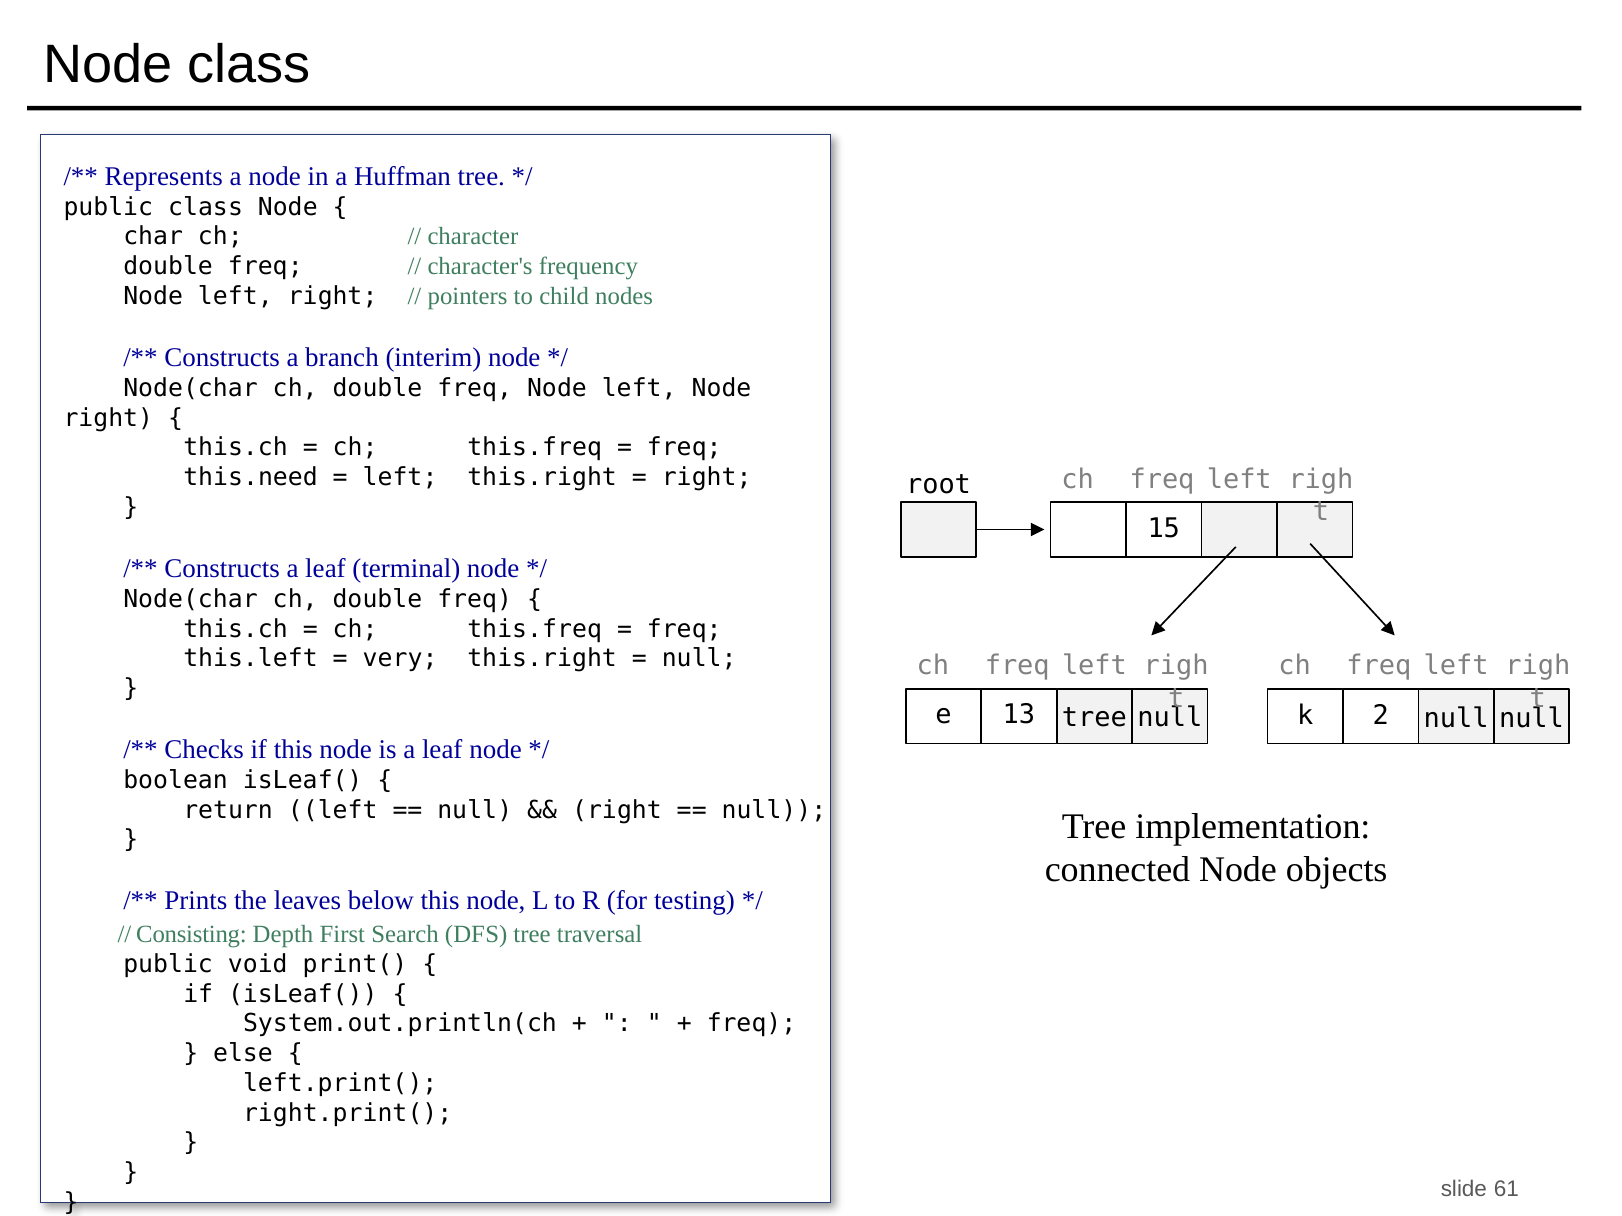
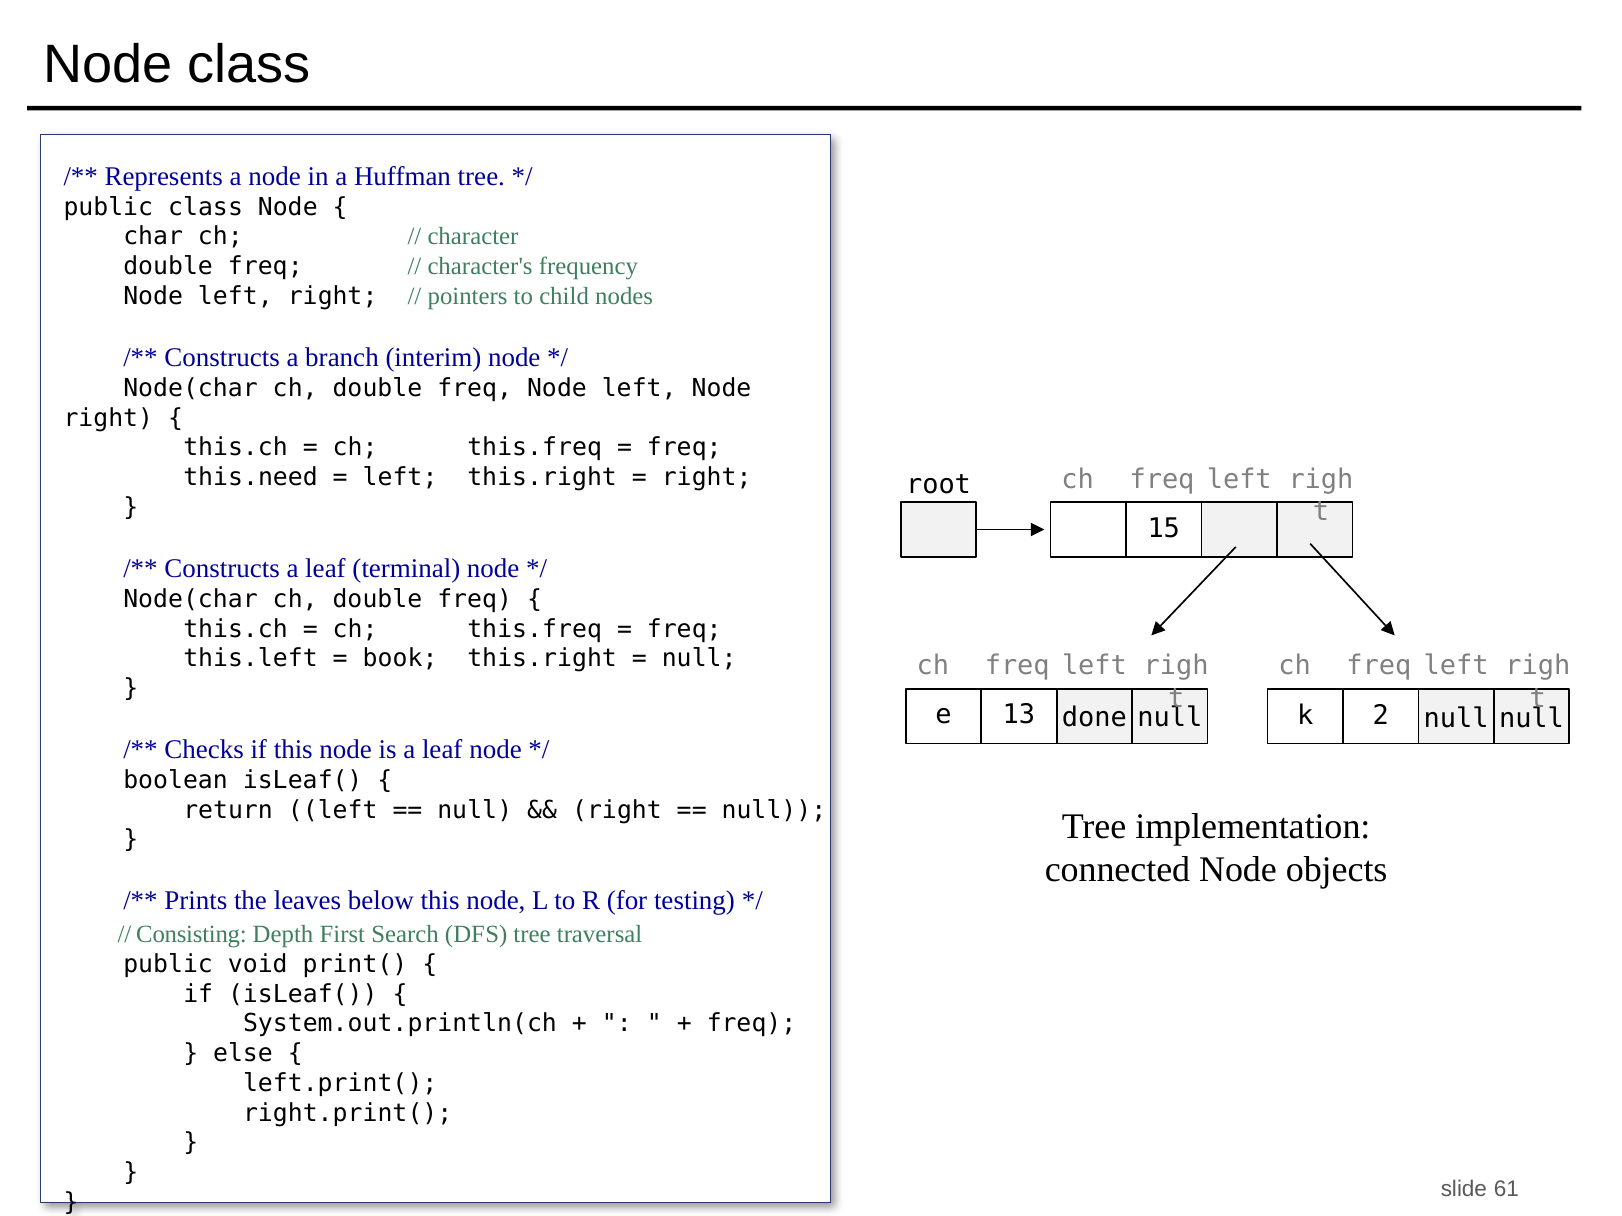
very: very -> book (400, 659)
tree: tree -> done (1094, 718)
